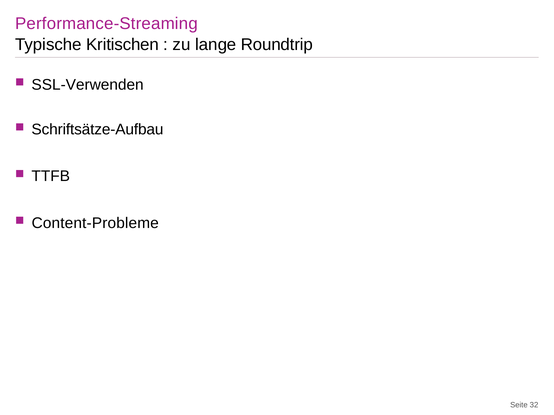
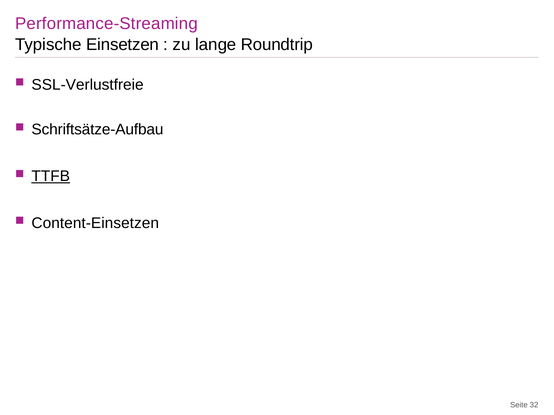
Kritischen: Kritischen -> Einsetzen (123, 45)
SSL-Verwenden: SSL-Verwenden -> SSL-Verlustfreie (88, 85)
TTFB underline: none -> present (51, 176)
Content-Probleme: Content-Probleme -> Content-Einsetzen (95, 223)
